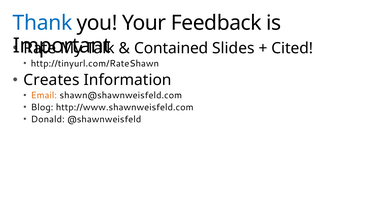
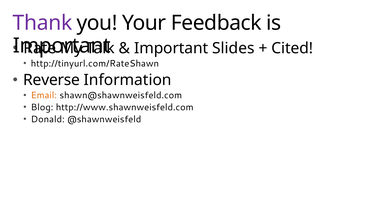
Thank colour: blue -> purple (43, 23)
Contained: Contained -> Important (171, 48)
Creates: Creates -> Reverse (52, 80)
